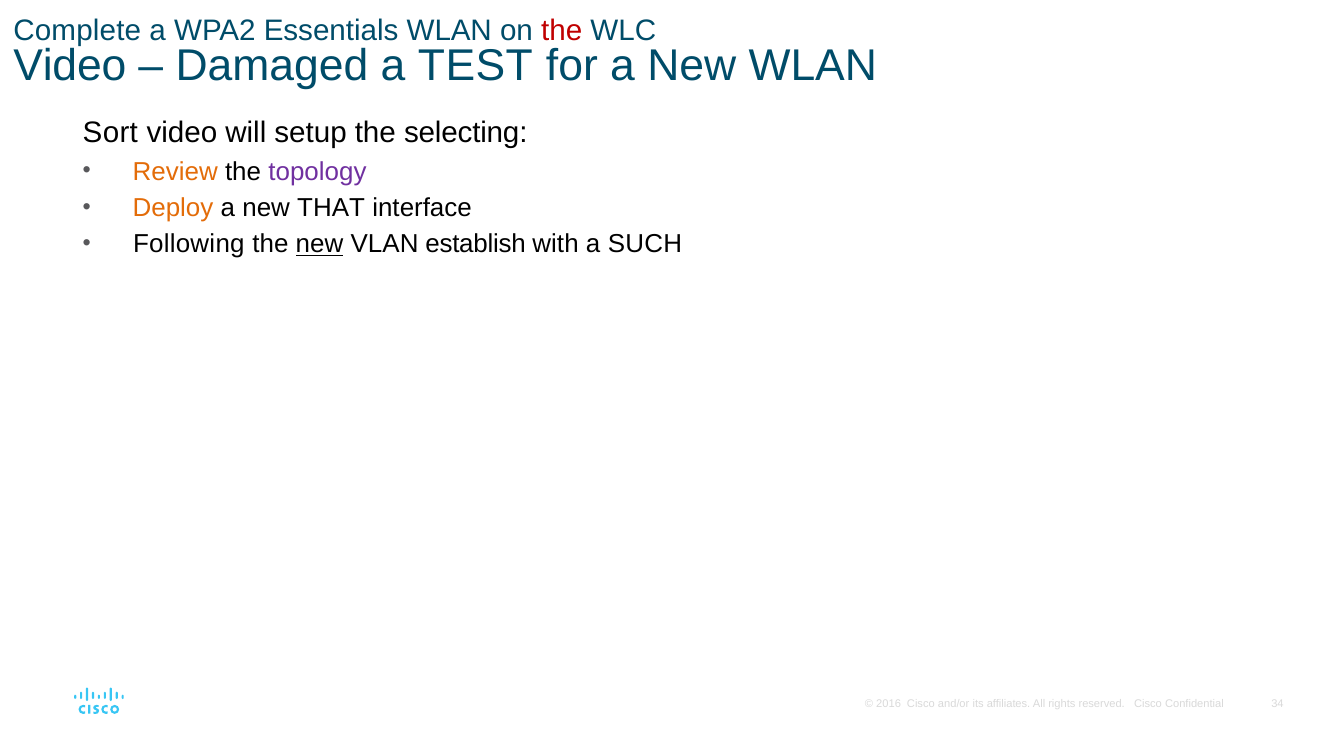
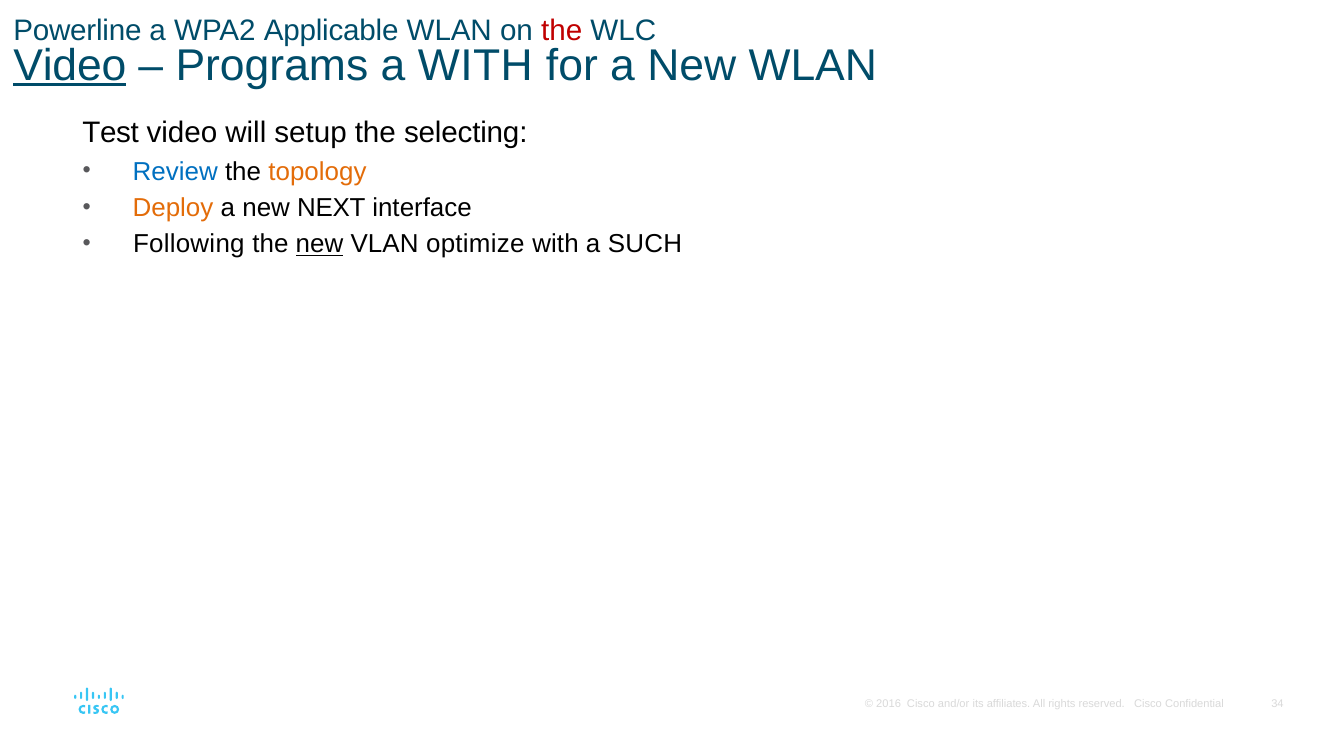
Complete: Complete -> Powerline (77, 31)
Essentials: Essentials -> Applicable (331, 31)
Video underline: none -> present (70, 66)
Damaged: Damaged -> Programs (272, 66)
a TEST: TEST -> WITH (475, 66)
Sort: Sort -> Test (111, 133)
Review colour: orange -> blue (175, 172)
topology colour: purple -> orange (317, 172)
THAT: THAT -> NEXT (331, 208)
establish: establish -> optimize (475, 244)
